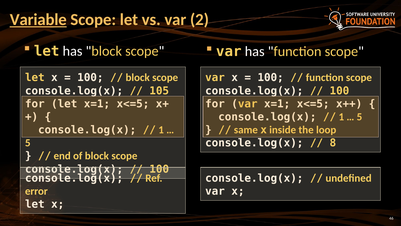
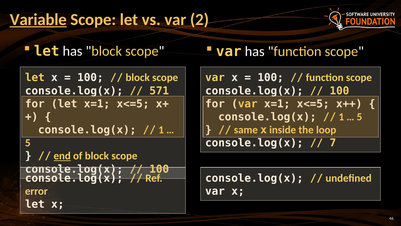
105: 105 -> 571 (159, 91)
8: 8 -> 7 (333, 143)
end underline: none -> present (62, 156)
